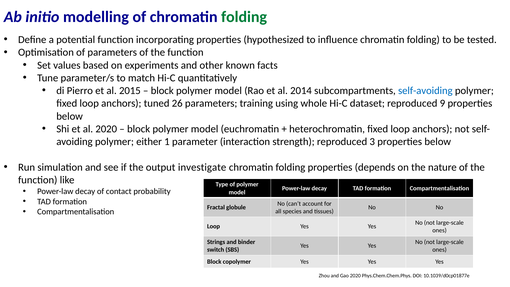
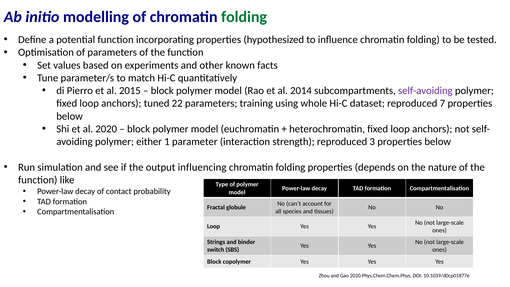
self-avoiding colour: blue -> purple (425, 91)
26: 26 -> 22 (177, 103)
9: 9 -> 7 (442, 103)
investigate: investigate -> influencing (202, 167)
